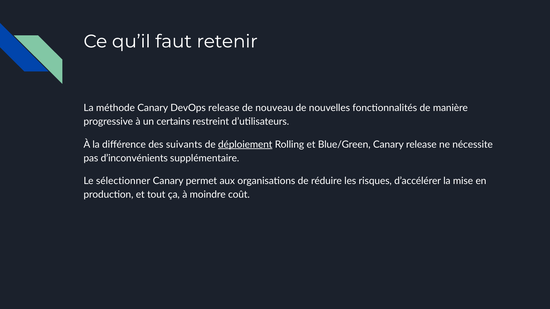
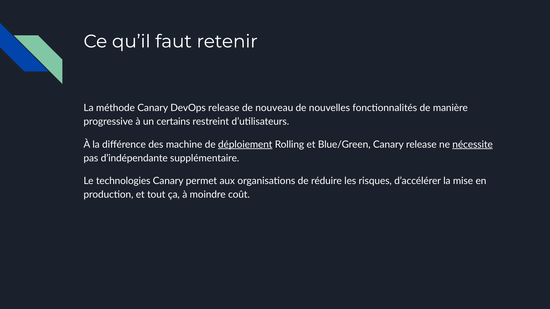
suivants: suivants -> machine (184, 145)
nécessite underline: none -> present (473, 145)
d’inconvénients: d’inconvénients -> d’indépendante (134, 158)
sélectionner: sélectionner -> technologies (123, 181)
